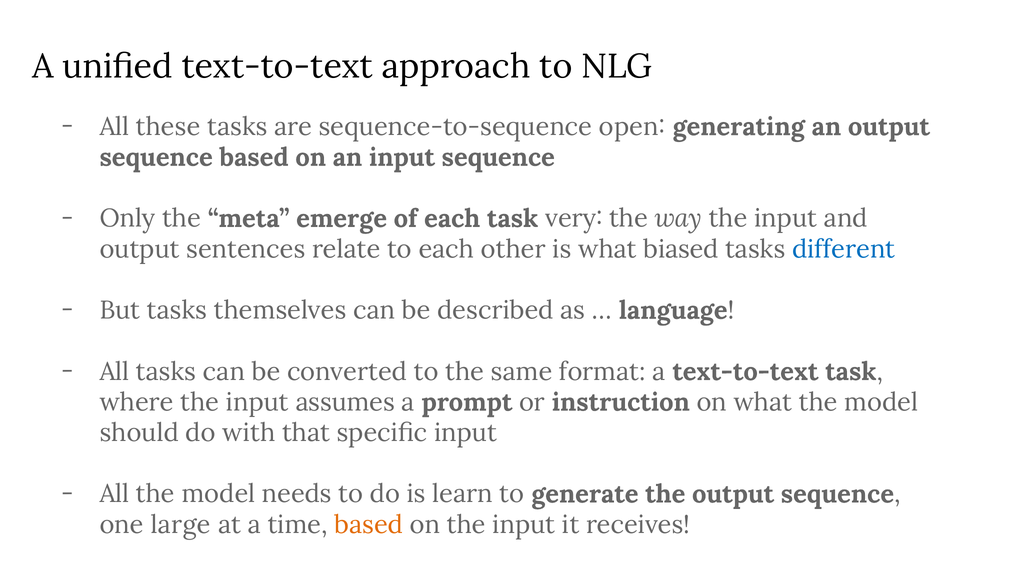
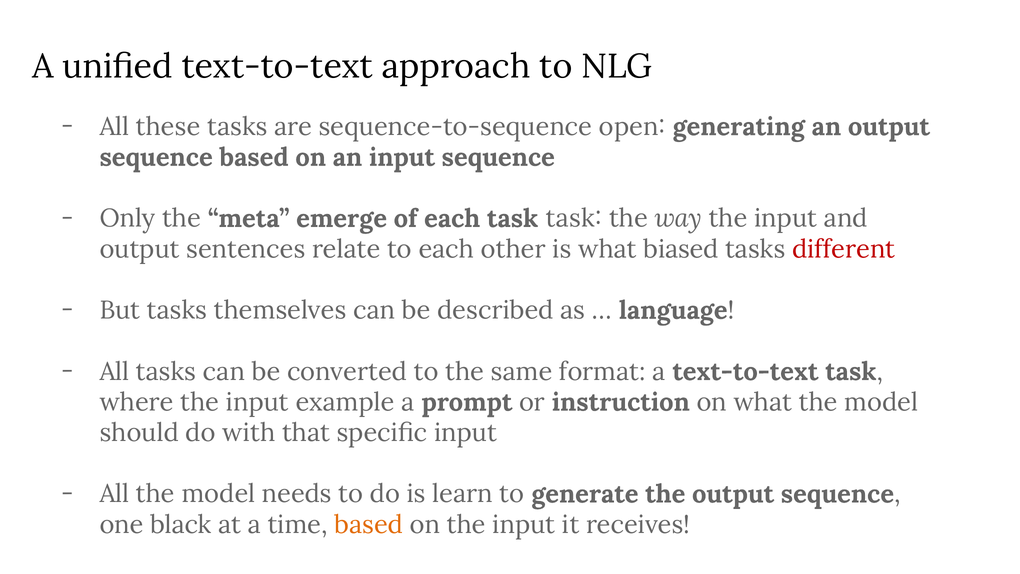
task very: very -> task (574, 218)
different colour: blue -> red (844, 249)
assumes: assumes -> example (345, 402)
large: large -> black (181, 524)
